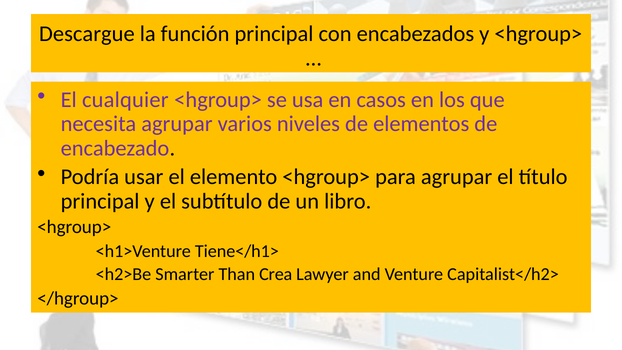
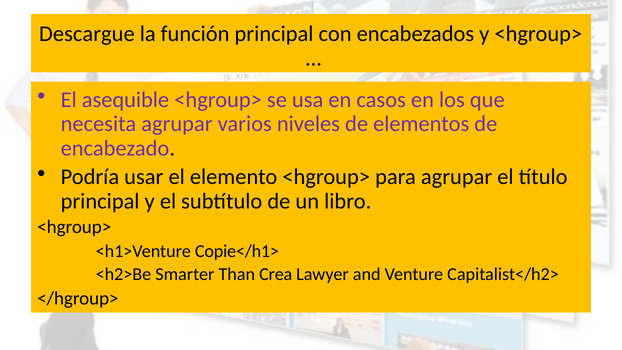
cualquier: cualquier -> asequible (125, 100)
Tiene</h1>: Tiene</h1> -> Copie</h1> (237, 251)
